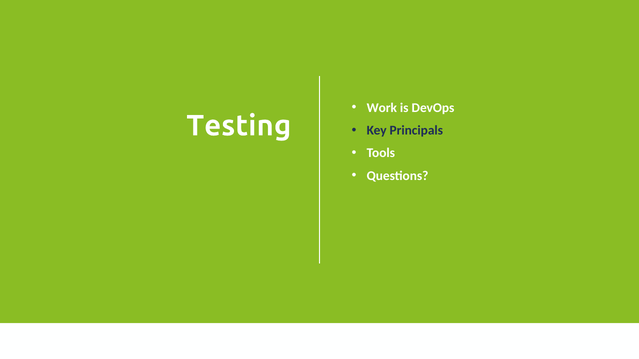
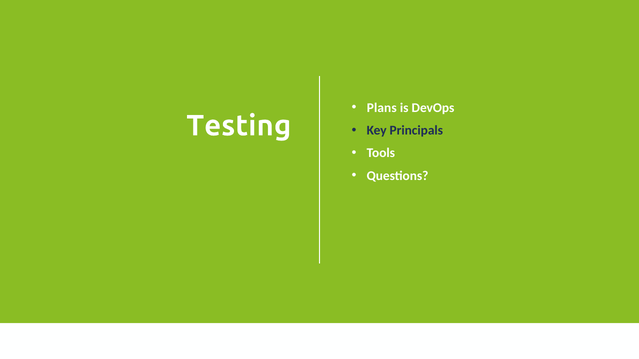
Work: Work -> Plans (382, 108)
